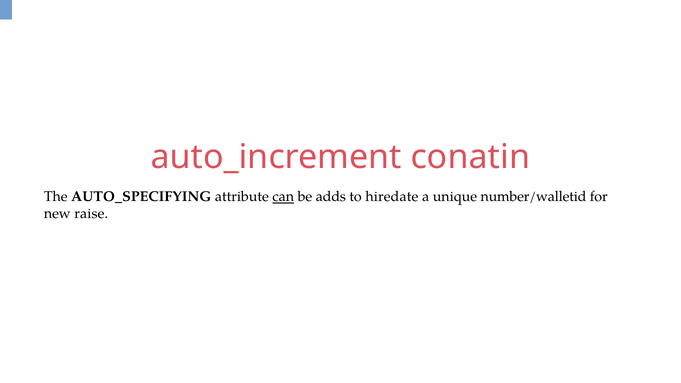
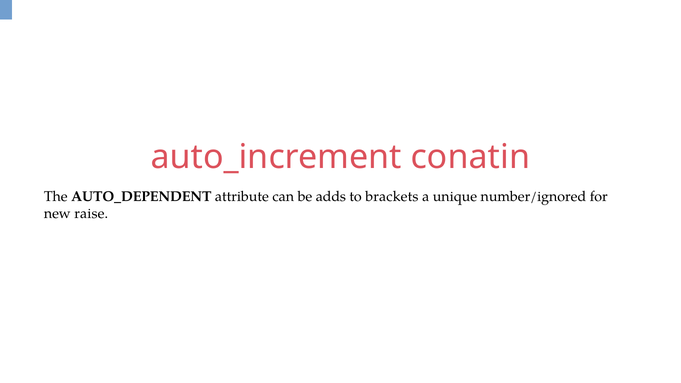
AUTO_SPECIFYING: AUTO_SPECIFYING -> AUTO_DEPENDENT (141, 197)
can underline: present -> none (283, 197)
hiredate: hiredate -> brackets (392, 197)
number/walletid: number/walletid -> number/ignored (533, 197)
